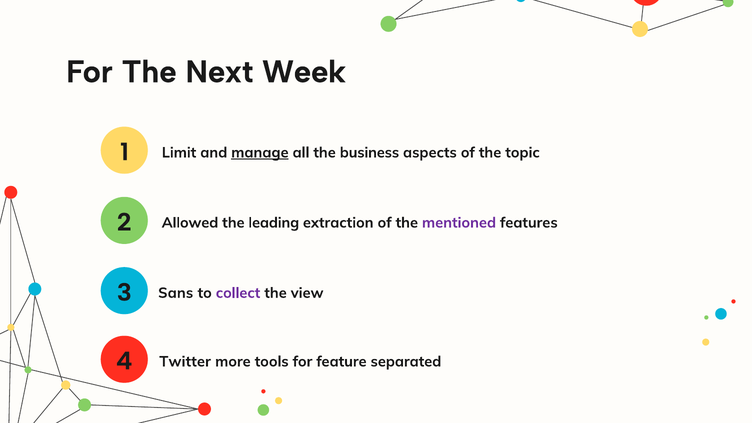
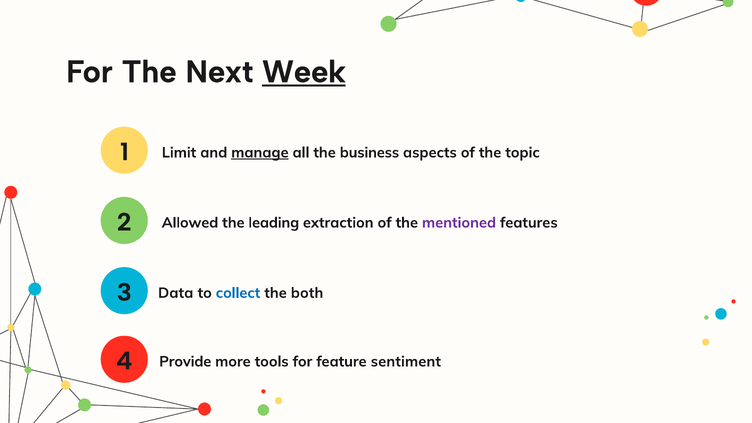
Week underline: none -> present (304, 72)
Sans: Sans -> Data (176, 293)
collect colour: purple -> blue (238, 293)
view: view -> both (307, 293)
Twitter: Twitter -> Provide (185, 362)
separated: separated -> sentiment (406, 362)
